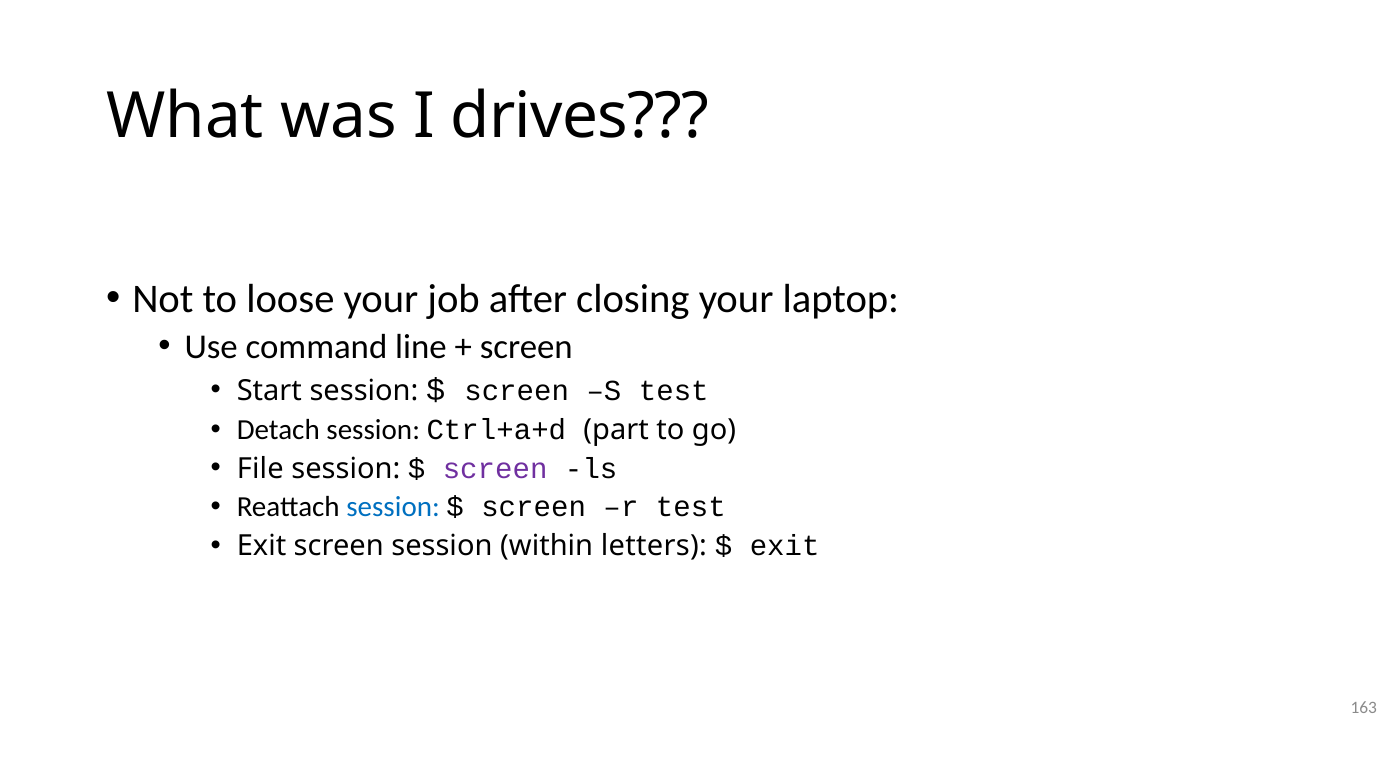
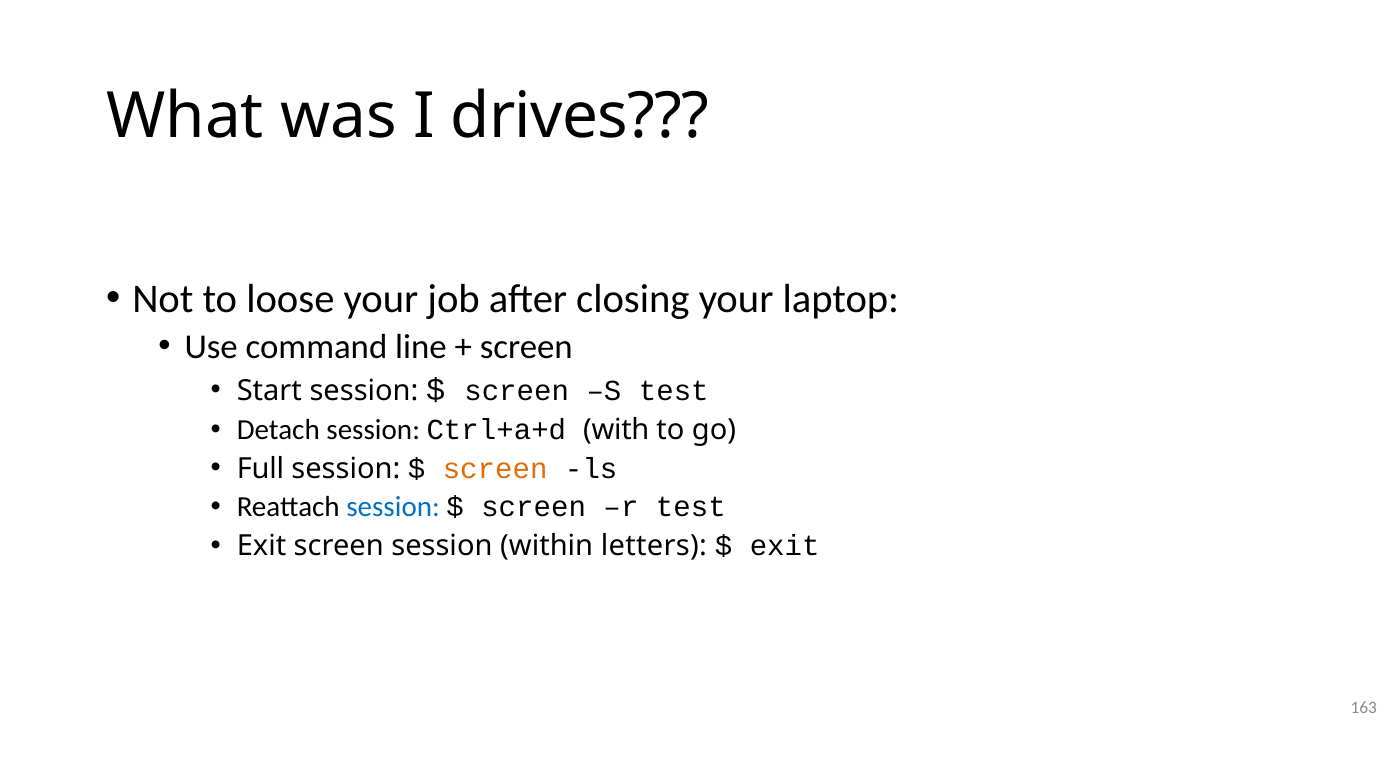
part: part -> with (616, 430)
File: File -> Full (260, 469)
screen colour: purple -> orange (495, 469)
